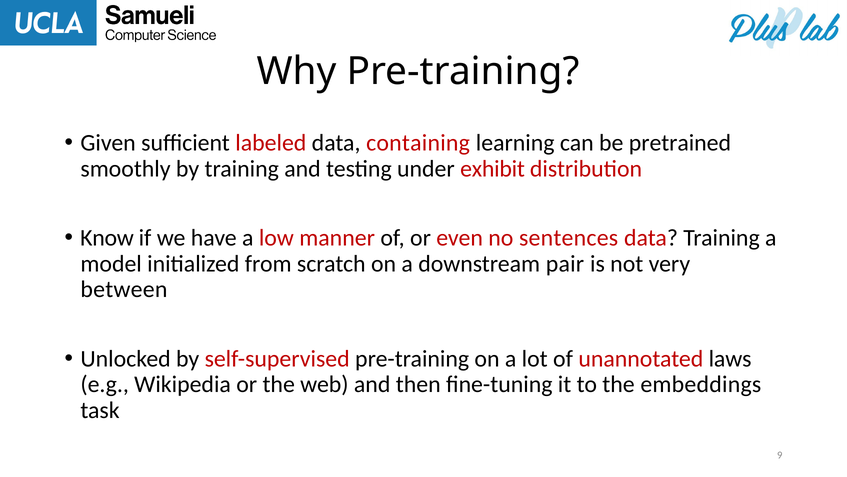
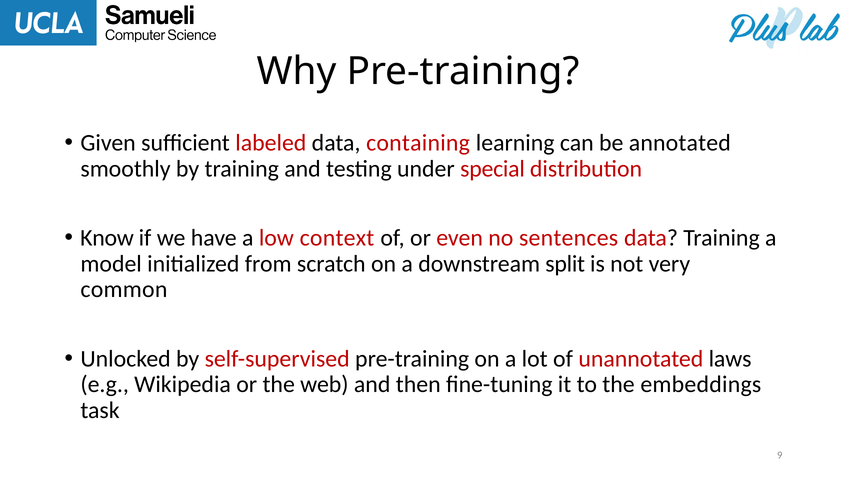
pretrained: pretrained -> annotated (680, 143)
exhibit: exhibit -> special (493, 169)
manner: manner -> context (337, 238)
pair: pair -> split (565, 263)
between: between -> common (124, 289)
